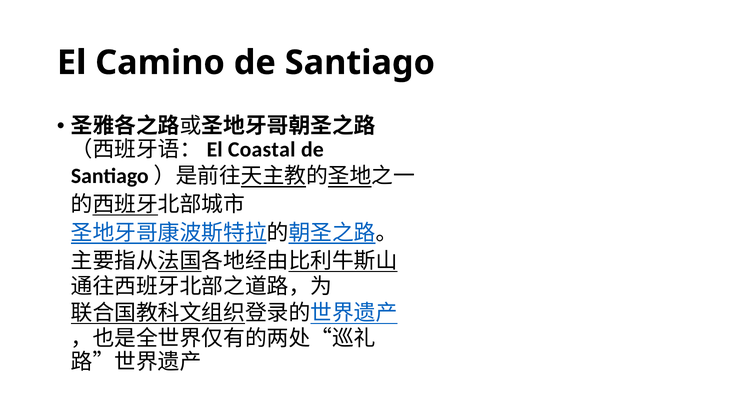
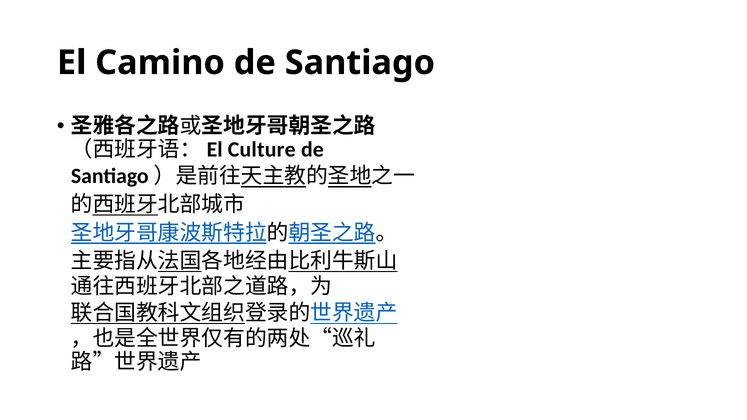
Coastal: Coastal -> Culture (262, 150)
